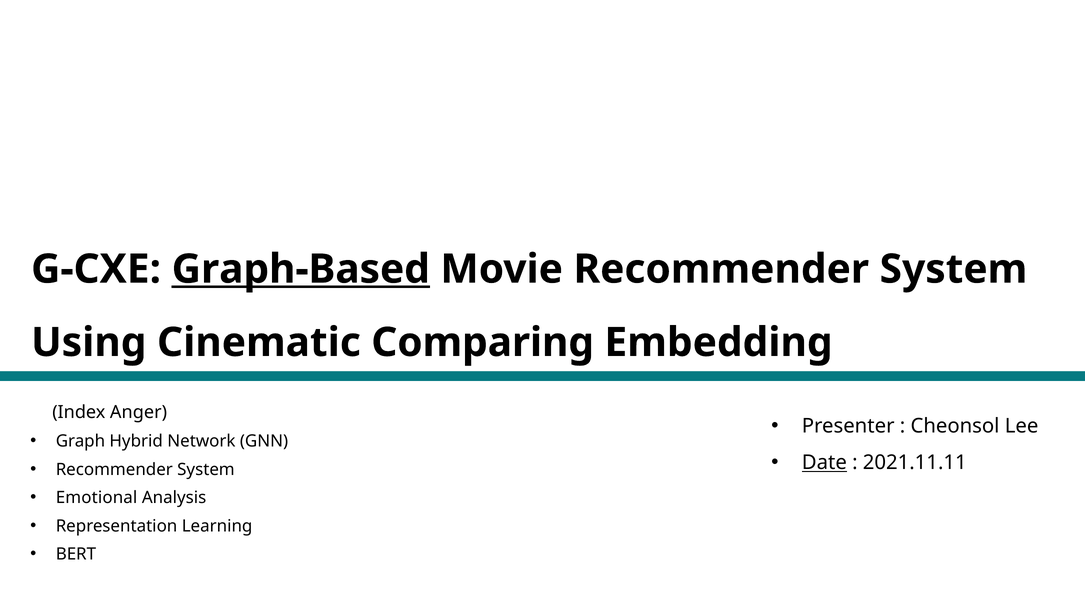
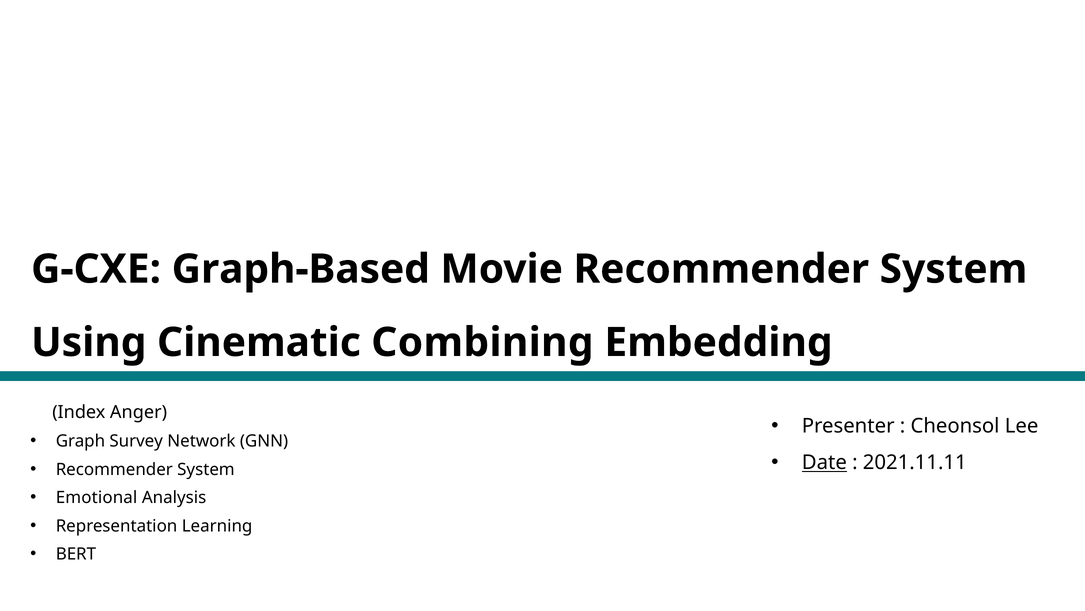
Graph-Based underline: present -> none (301, 269)
Comparing: Comparing -> Combining (482, 342)
Hybrid: Hybrid -> Survey (136, 441)
